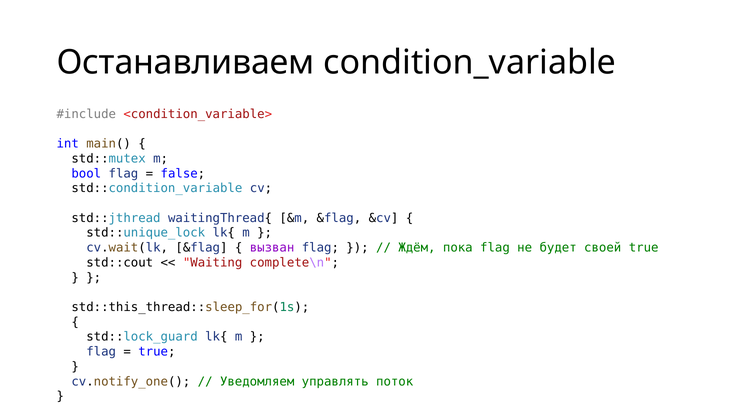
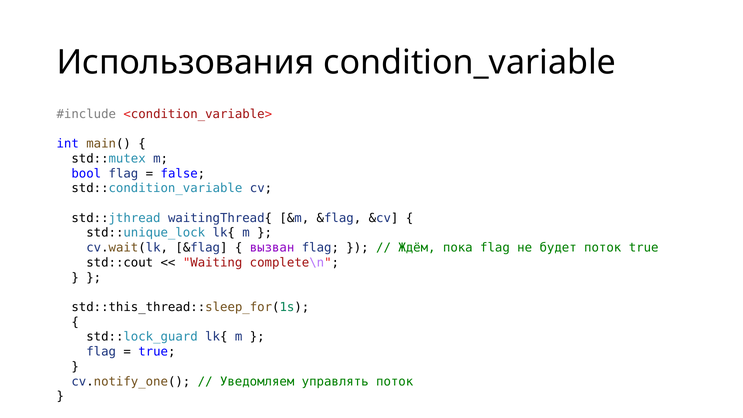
Останавливаем: Останавливаем -> Использования (186, 62)
будет своей: своей -> поток (603, 248)
